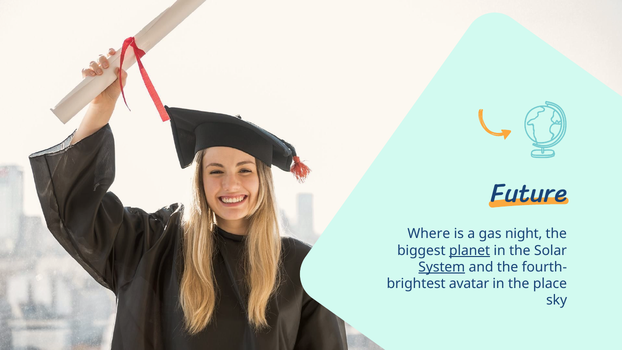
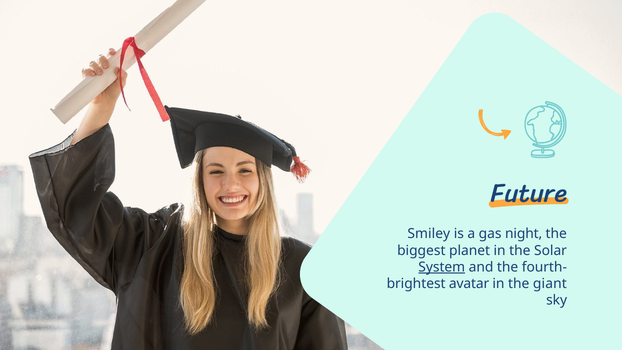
Where: Where -> Smiley (429, 234)
planet underline: present -> none (470, 250)
place: place -> giant (550, 284)
